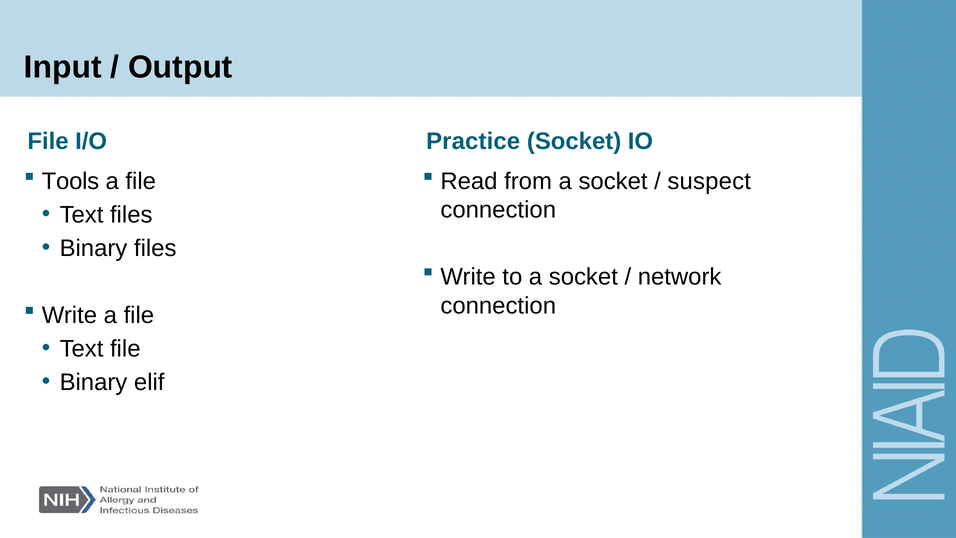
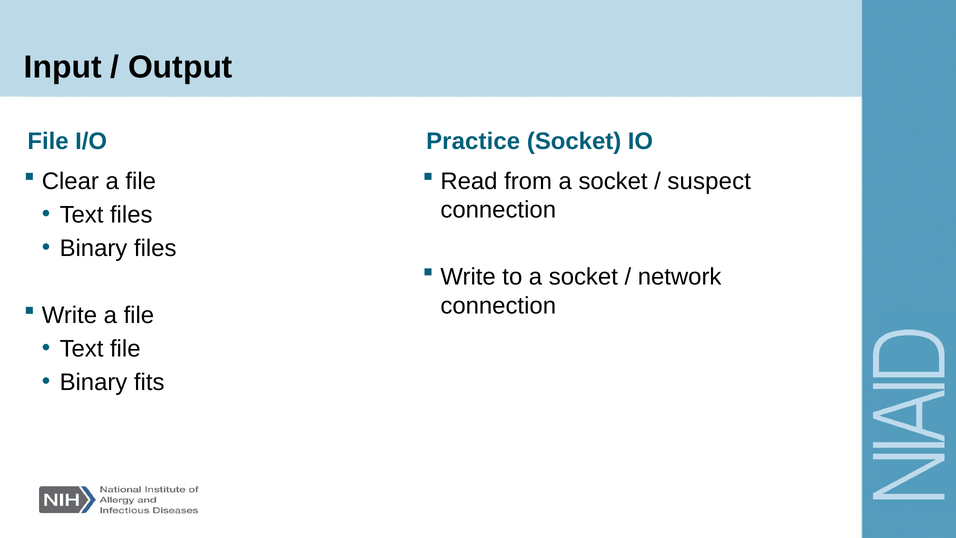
Tools: Tools -> Clear (70, 181)
elif: elif -> fits (149, 382)
